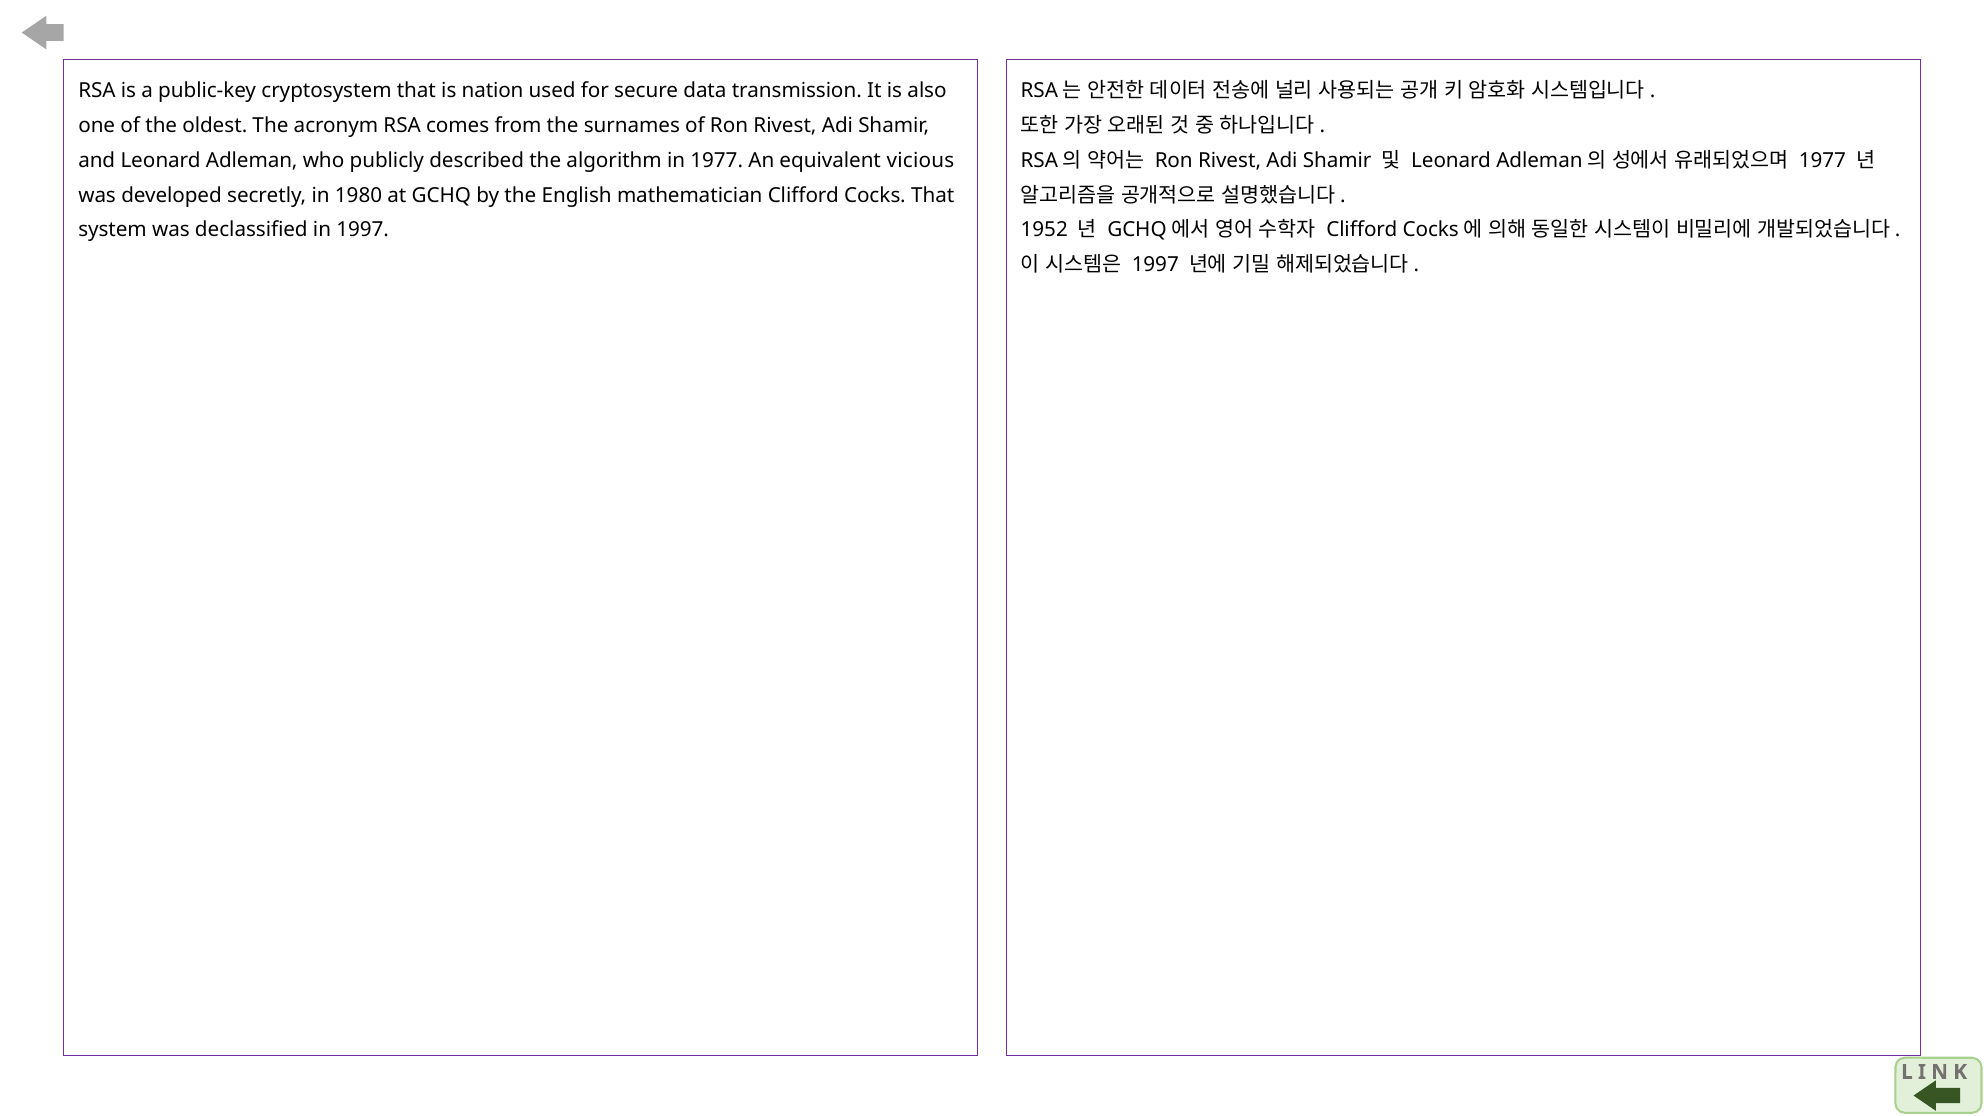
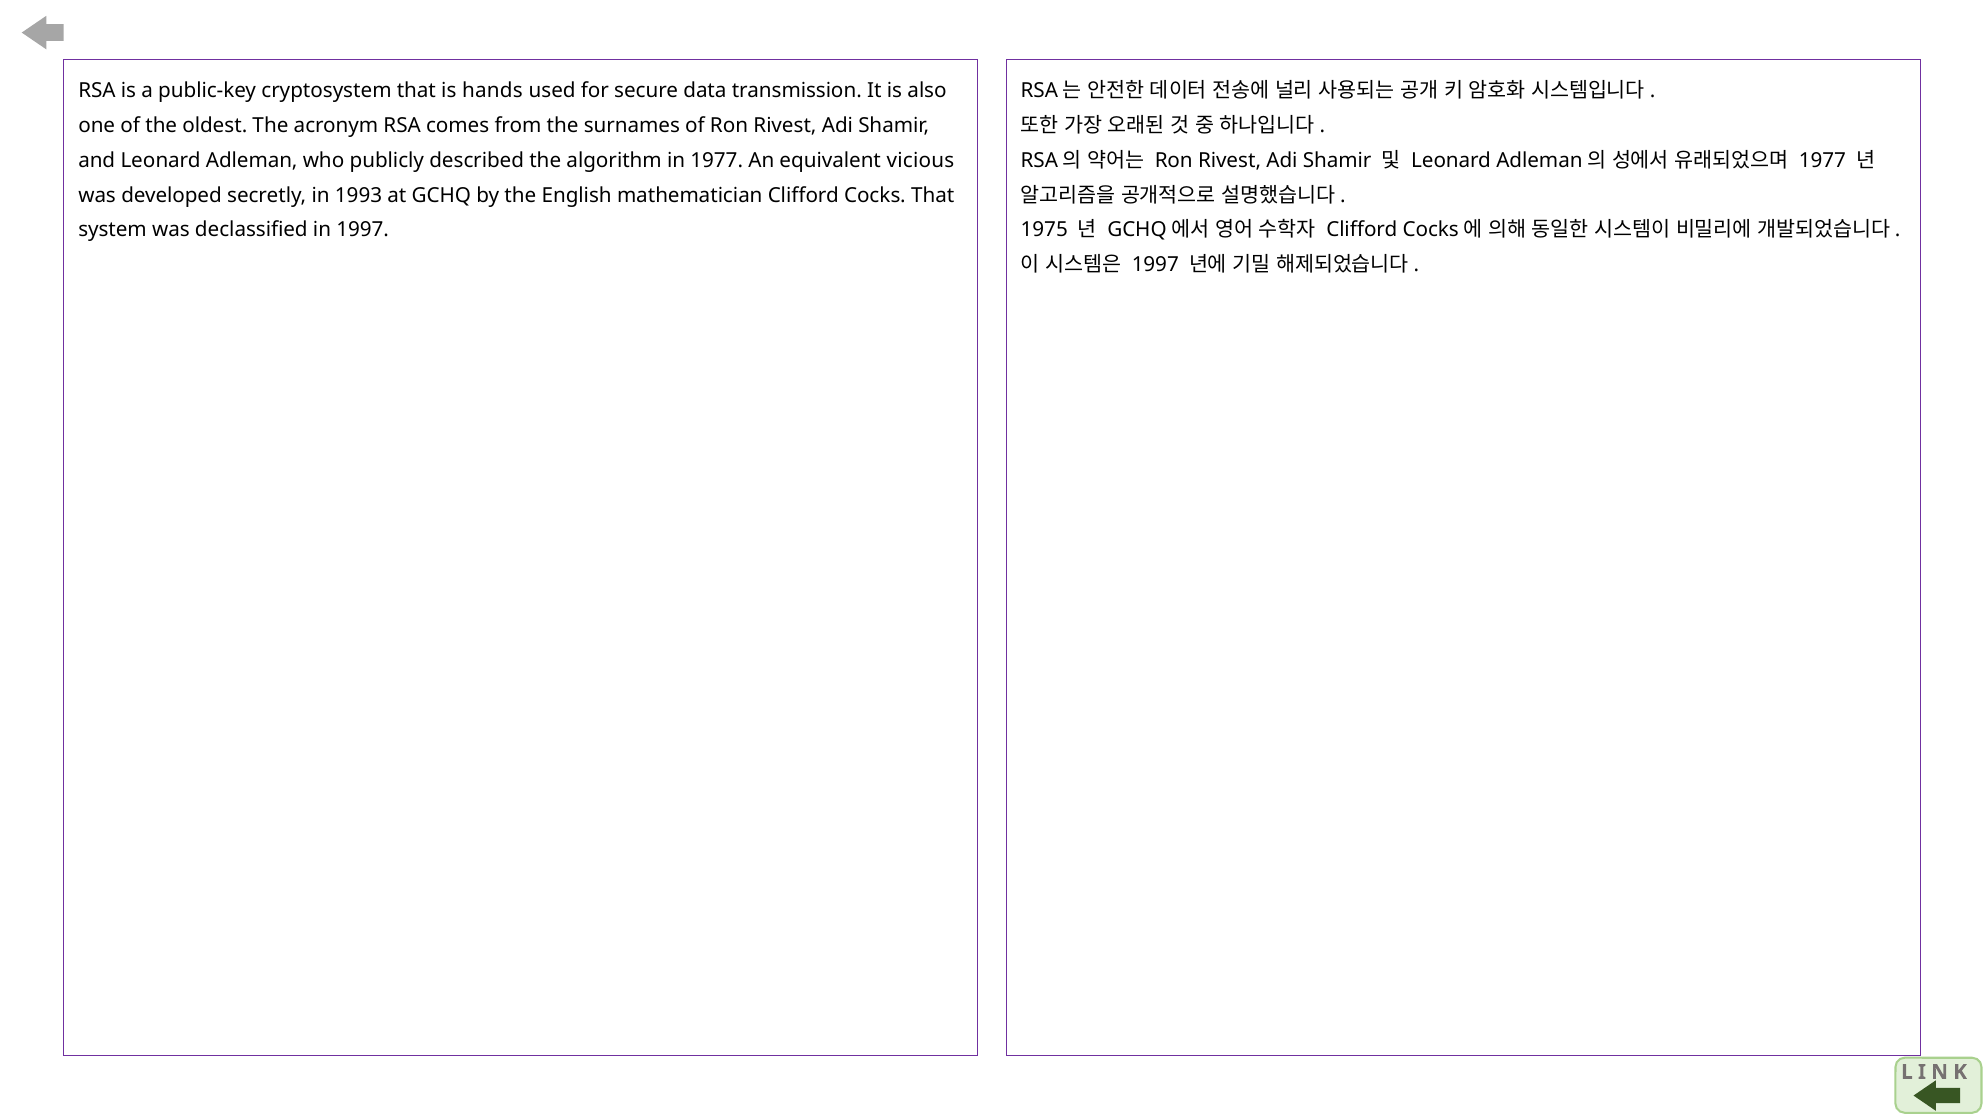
nation: nation -> hands (492, 91)
1980: 1980 -> 1993 (359, 195)
1952: 1952 -> 1975 (1044, 230)
